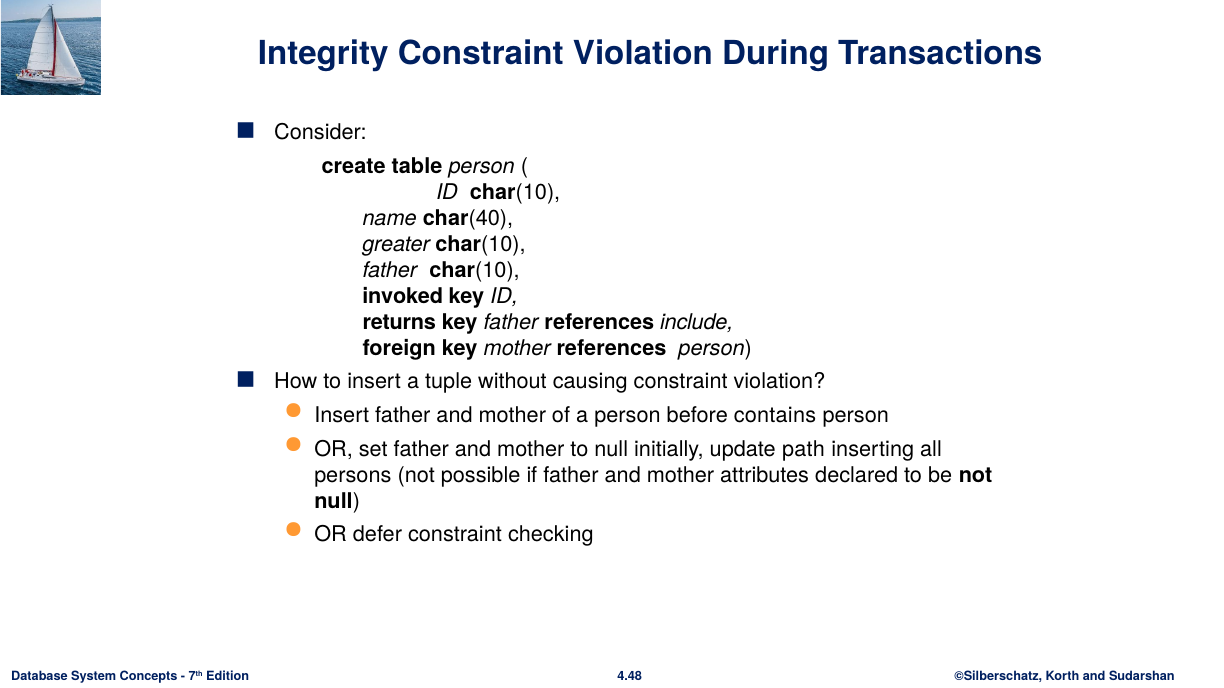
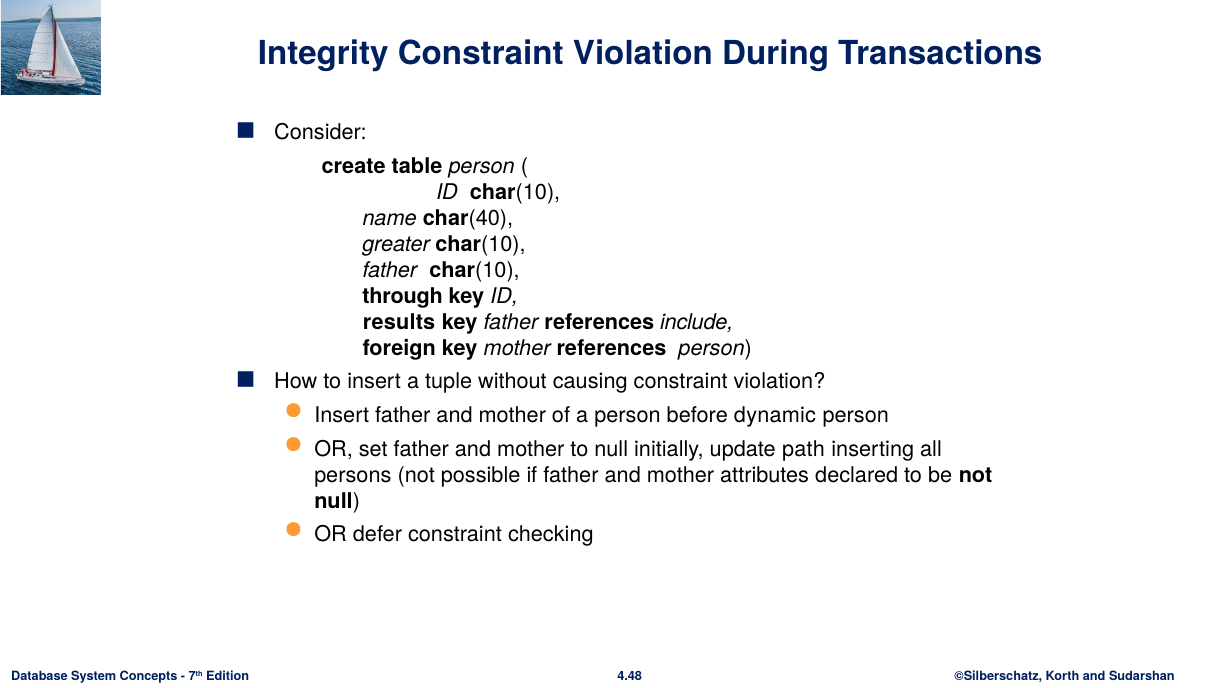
invoked: invoked -> through (403, 296)
returns: returns -> results (399, 322)
contains: contains -> dynamic (775, 416)
